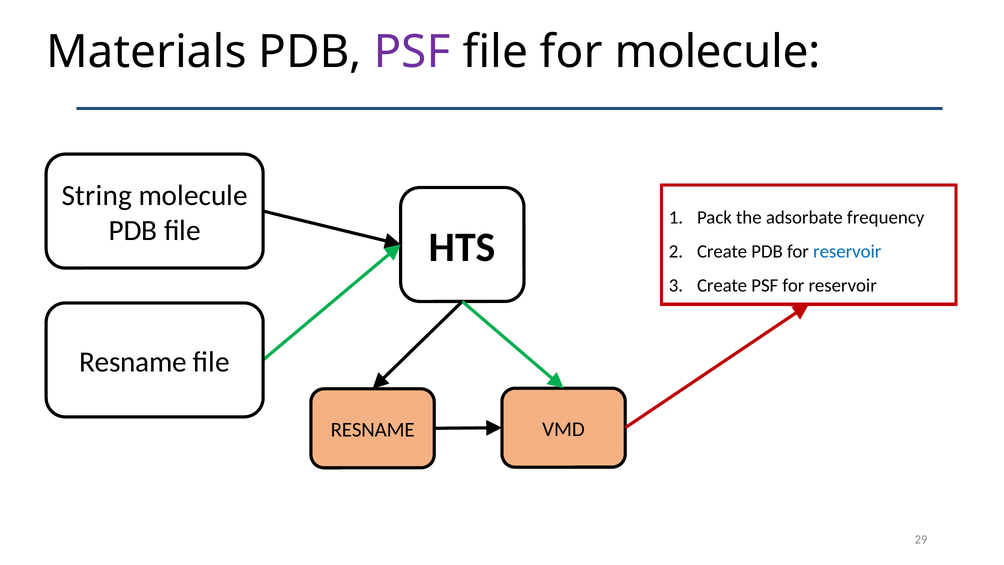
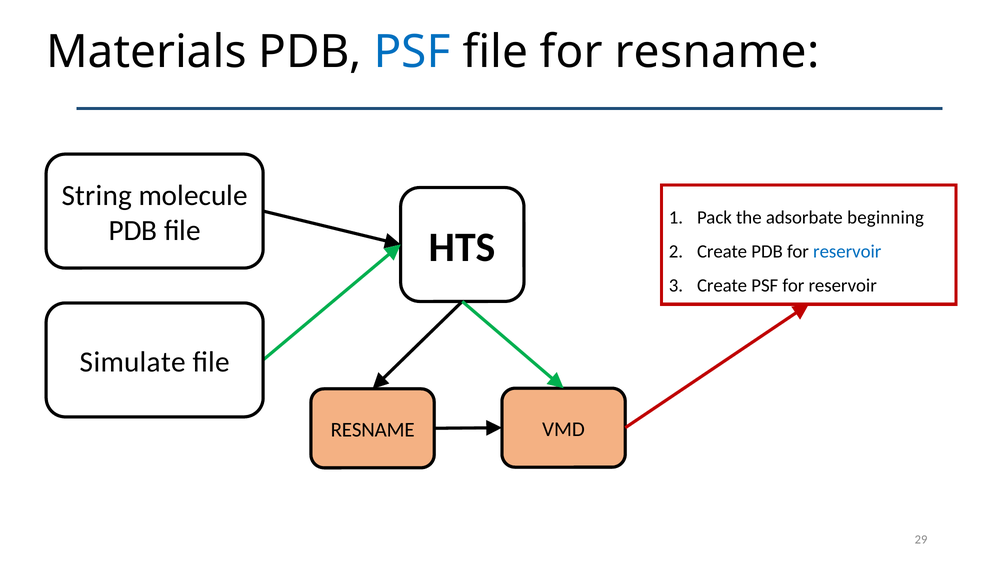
PSF colour: purple -> blue (412, 52)
for molecule: molecule -> resname (717, 52)
frequency: frequency -> beginning (886, 218)
Resname: Resname -> Simulate (133, 362)
